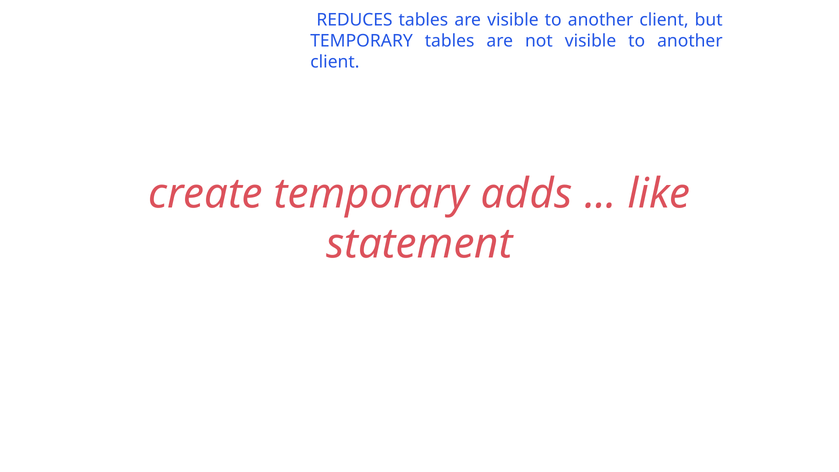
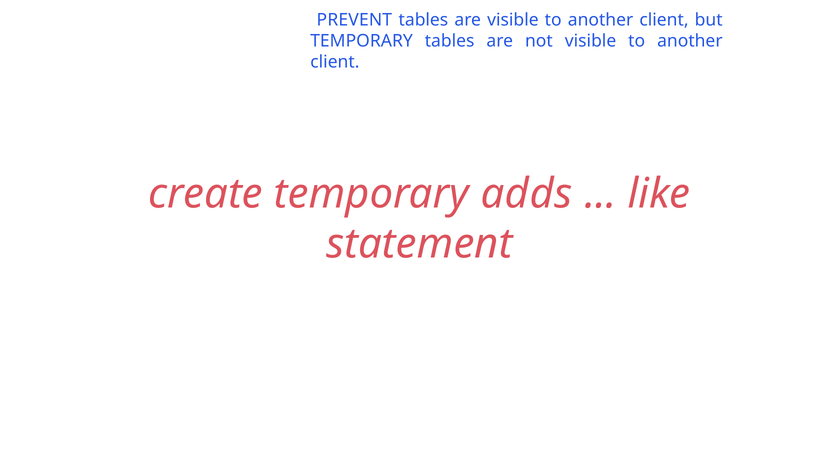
REDUCES: REDUCES -> PREVENT (354, 20)
